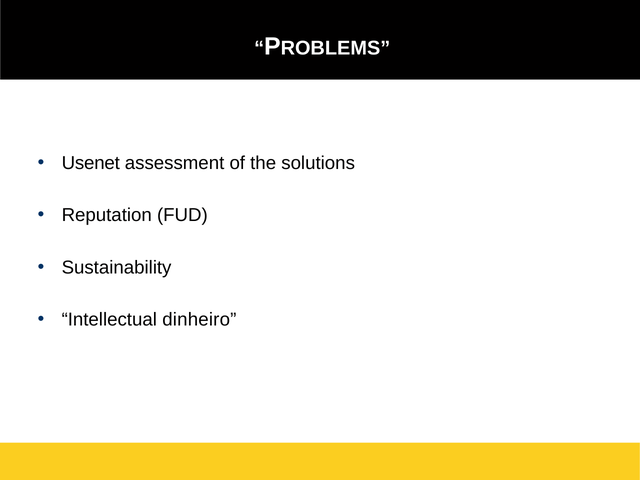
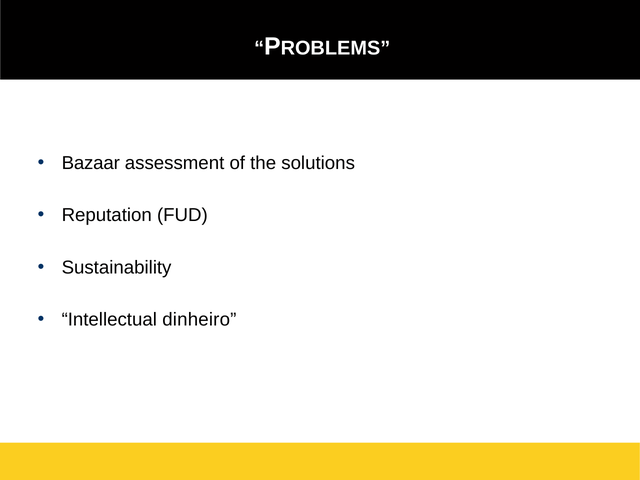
Usenet: Usenet -> Bazaar (91, 163)
